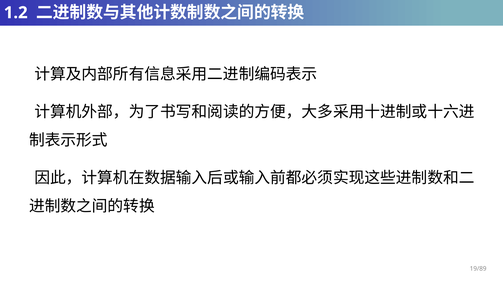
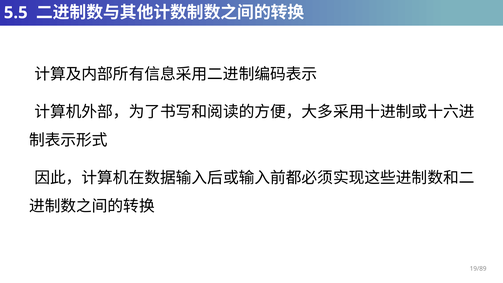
1.2: 1.2 -> 5.5 (16, 13)
